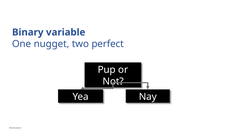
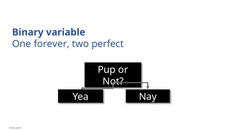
nugget: nugget -> forever (52, 44)
